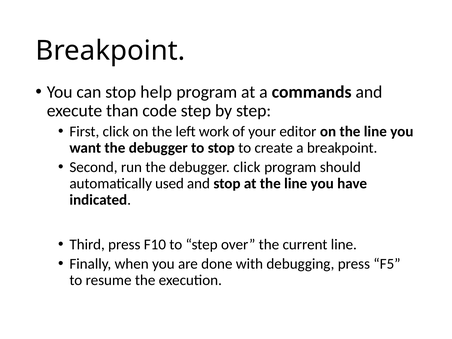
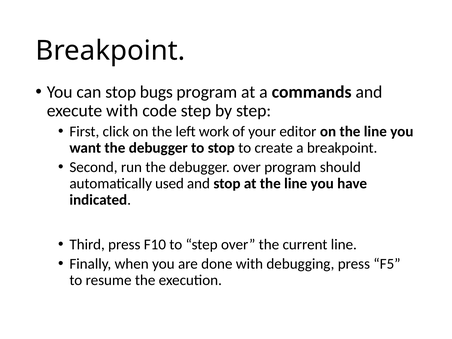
help: help -> bugs (156, 92)
execute than: than -> with (122, 111)
debugger click: click -> over (247, 167)
